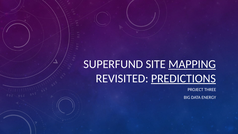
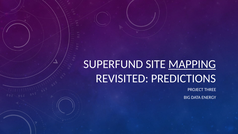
PREDICTIONS underline: present -> none (183, 78)
